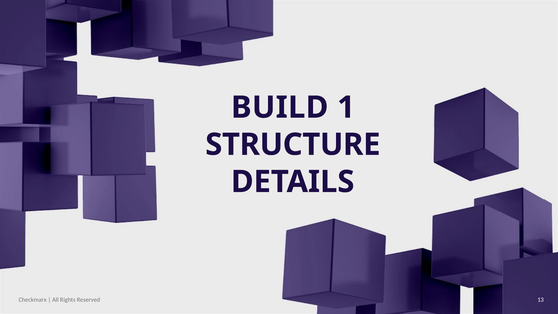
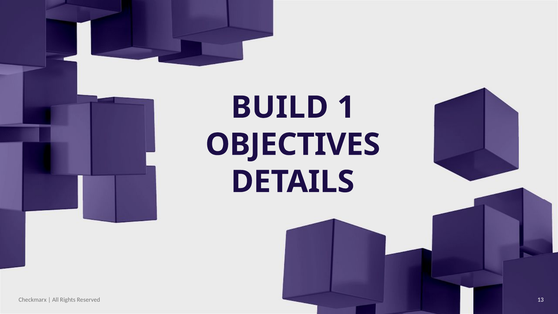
STRUCTURE: STRUCTURE -> OBJECTIVES (293, 145)
